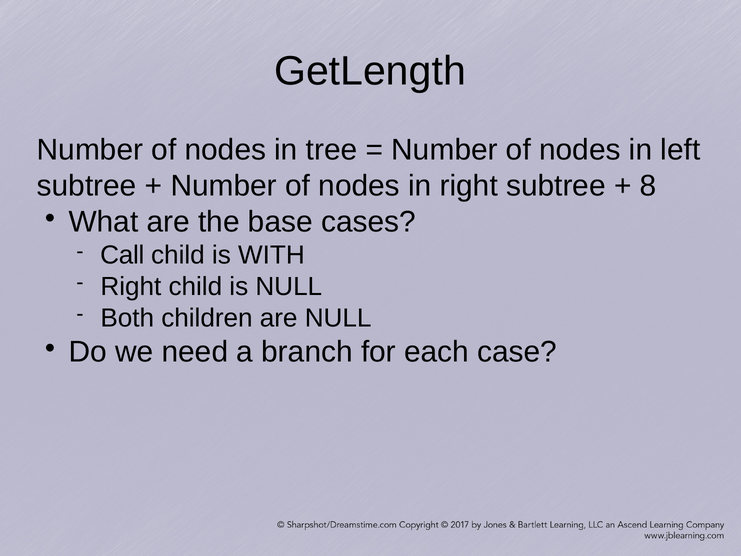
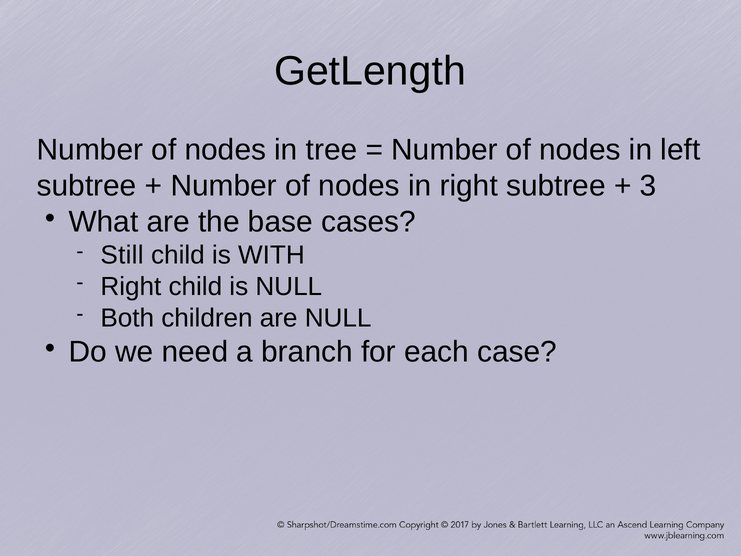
8: 8 -> 3 (648, 186)
Call: Call -> Still (122, 255)
